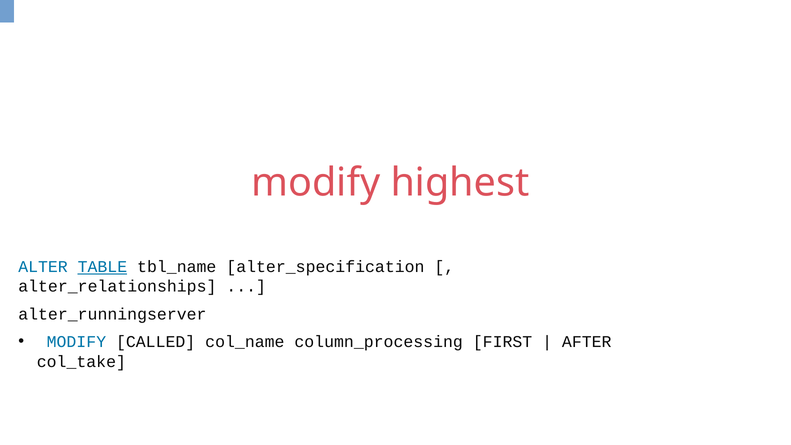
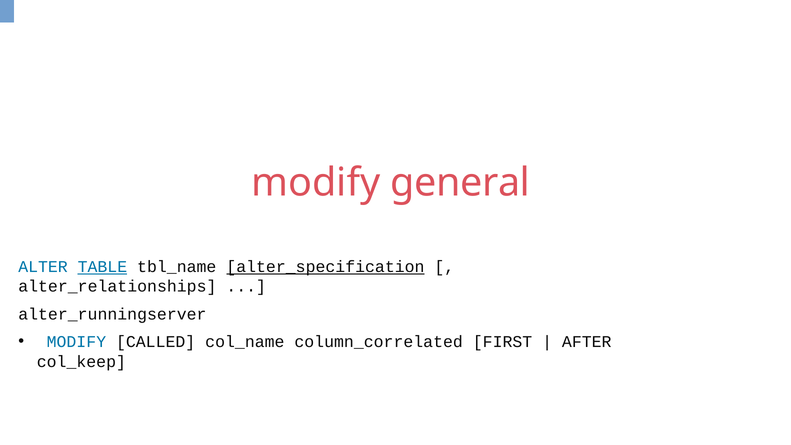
highest: highest -> general (460, 183)
alter_specification underline: none -> present (325, 267)
column_processing: column_processing -> column_correlated (379, 342)
col_take: col_take -> col_keep (81, 362)
